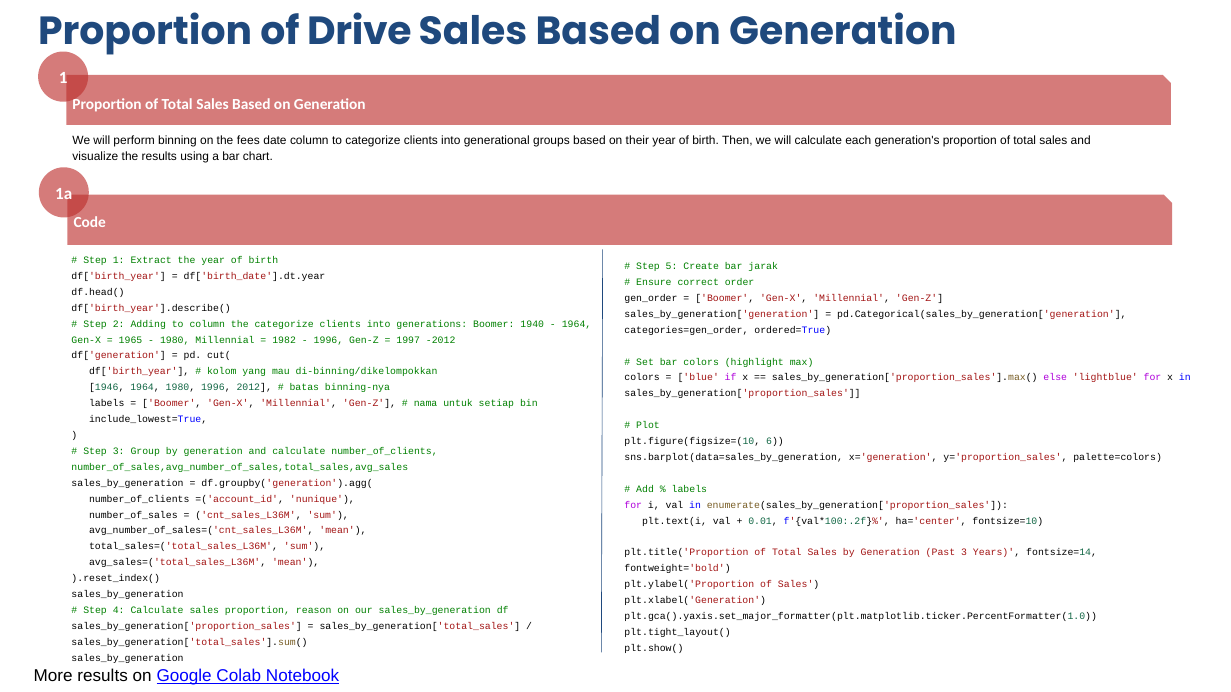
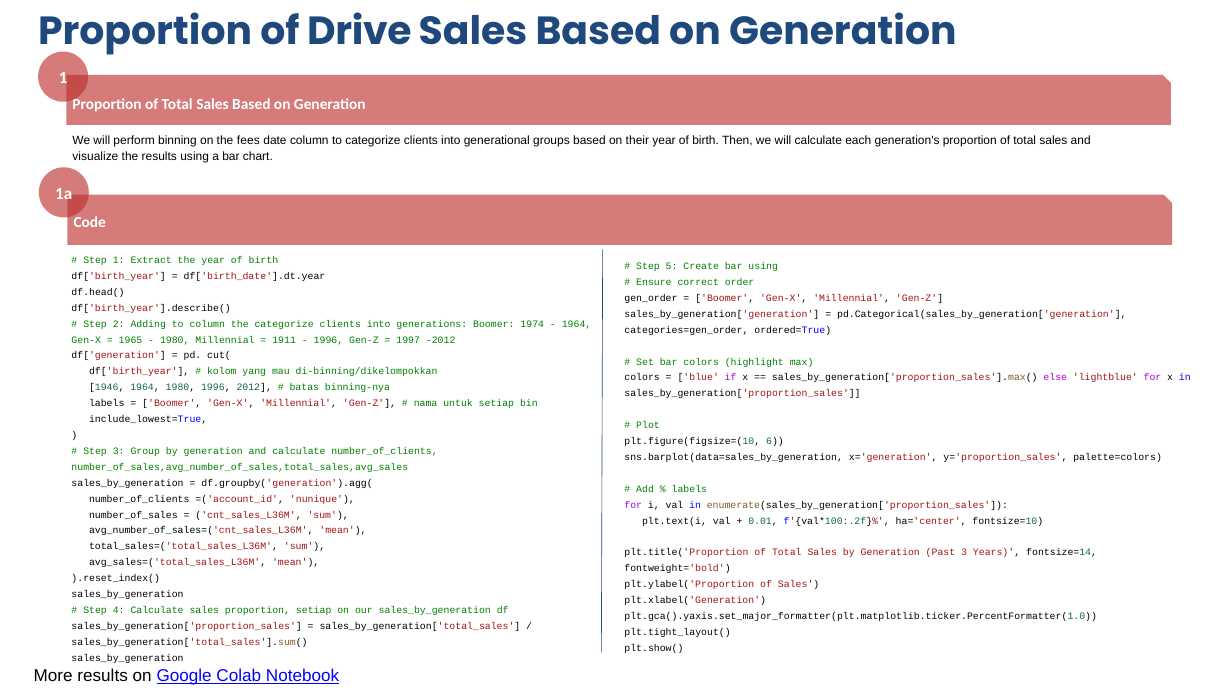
bar jarak: jarak -> using (763, 267)
1940: 1940 -> 1974 (532, 324)
1982: 1982 -> 1911 (284, 340)
proportion reason: reason -> setiap (314, 611)
